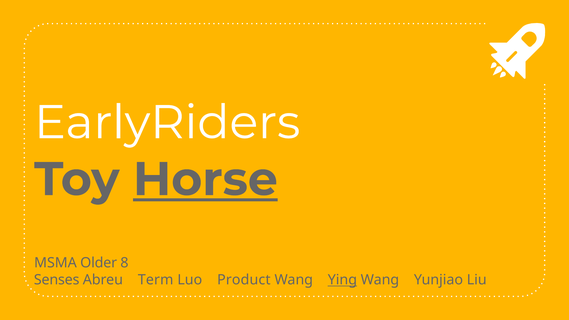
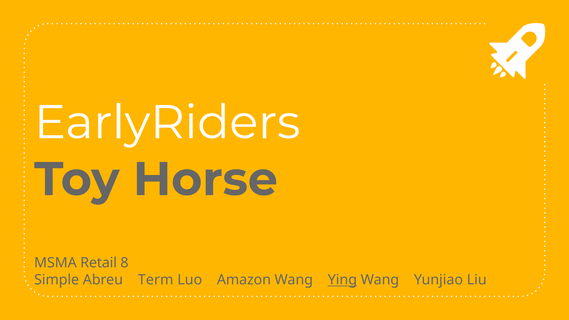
Horse underline: present -> none (205, 180)
Older: Older -> Retail (99, 263)
Senses: Senses -> Simple (57, 280)
Product: Product -> Amazon (244, 280)
